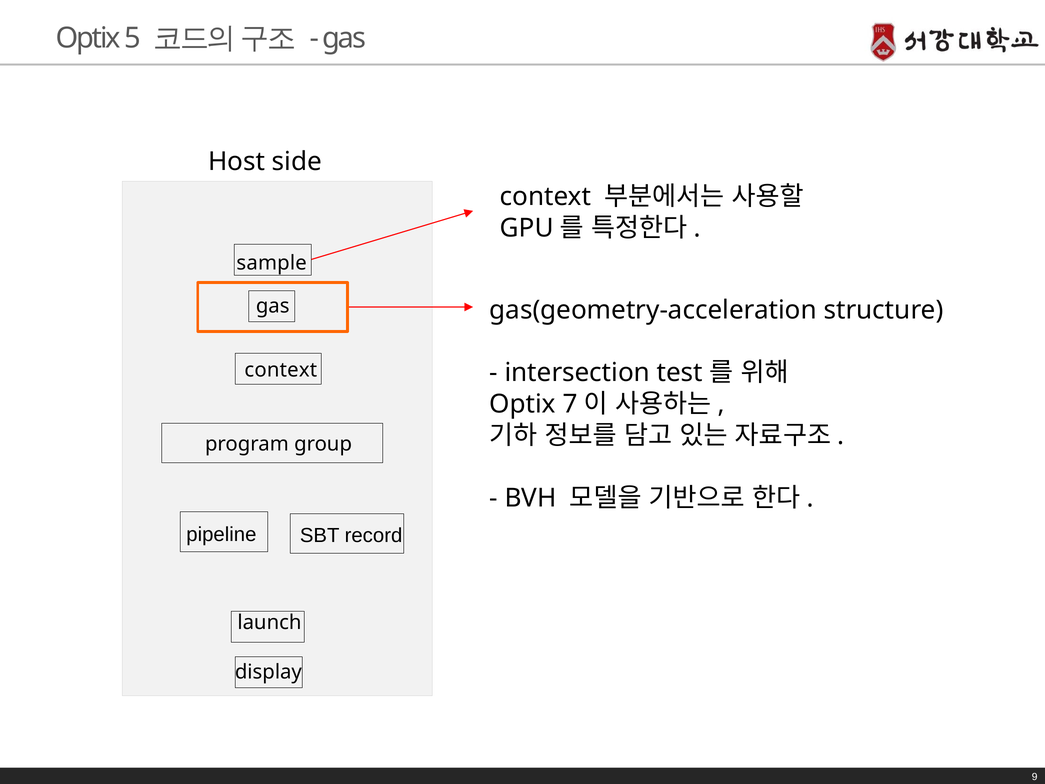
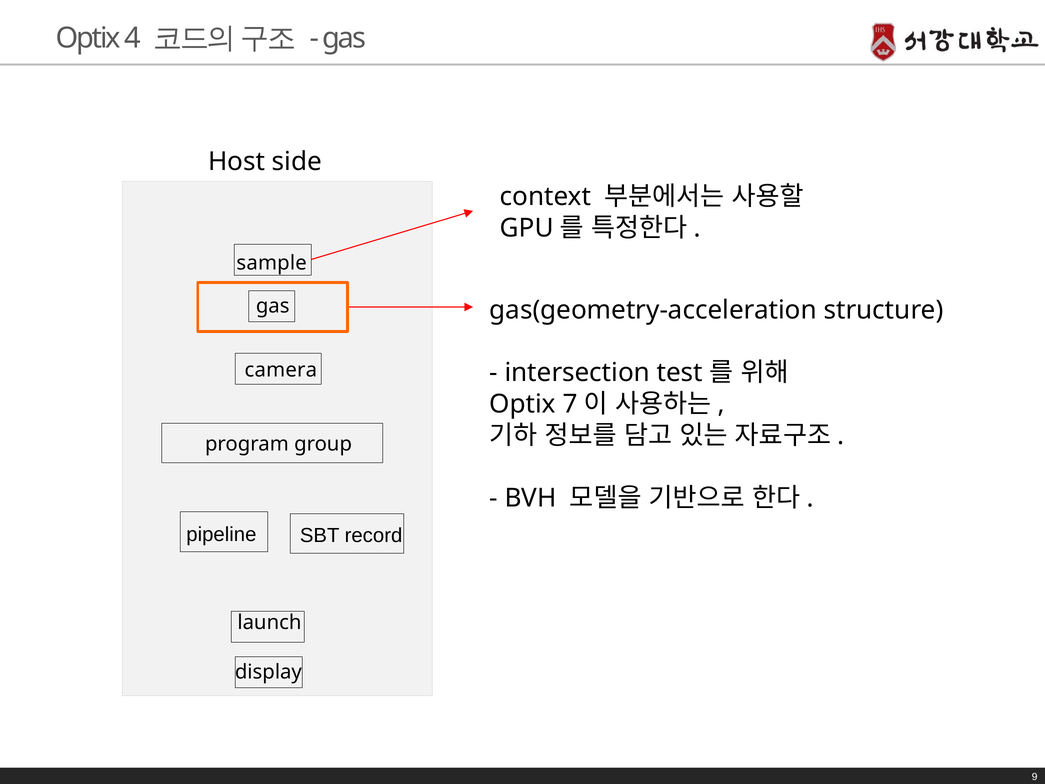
5: 5 -> 4 (132, 38)
context: context -> camera (281, 370)
